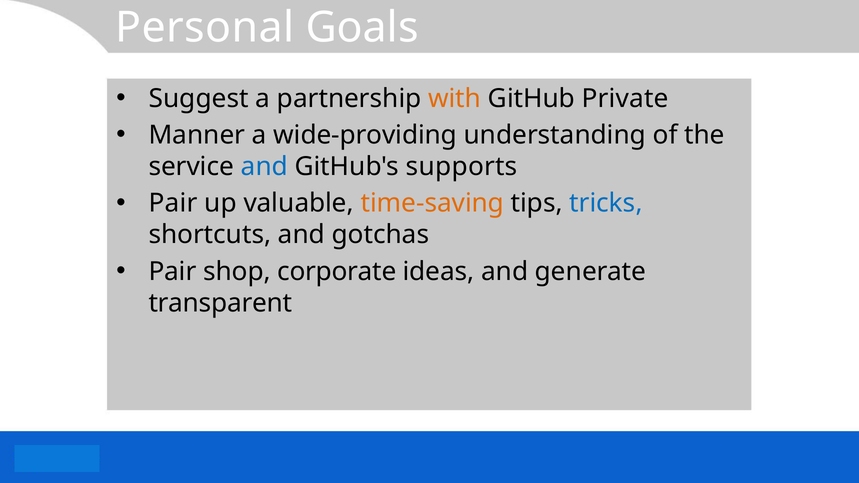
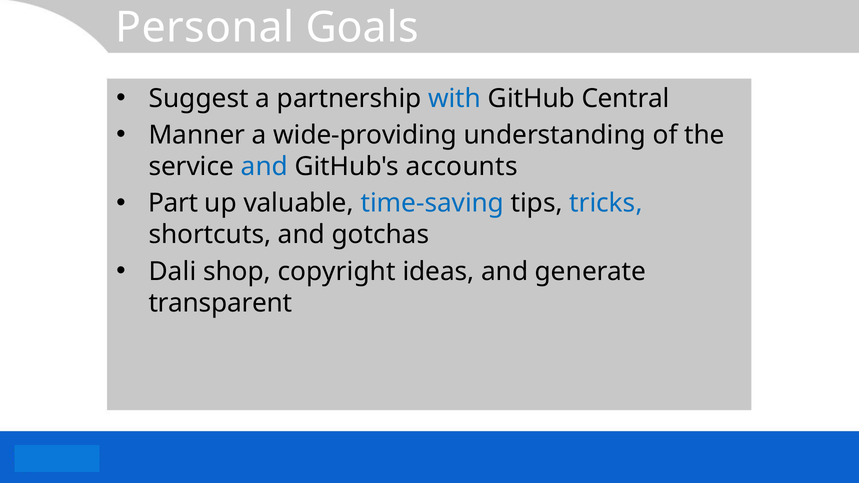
with colour: orange -> blue (455, 98)
Private: Private -> Central (625, 98)
supports: supports -> accounts (462, 167)
Pair: Pair -> Part (173, 203)
time-saving colour: orange -> blue (432, 203)
Pair: Pair -> Dali (172, 272)
corporate: corporate -> copyright (337, 272)
